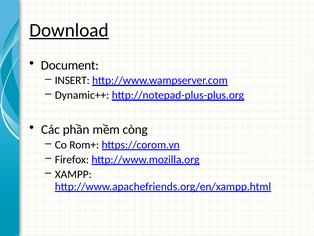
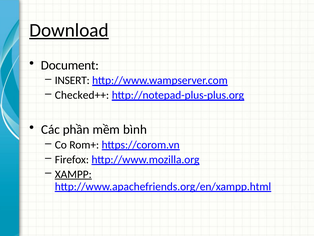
Dynamic++: Dynamic++ -> Checked++ (82, 95)
còng: còng -> bình (135, 129)
XAMPP underline: none -> present (73, 174)
